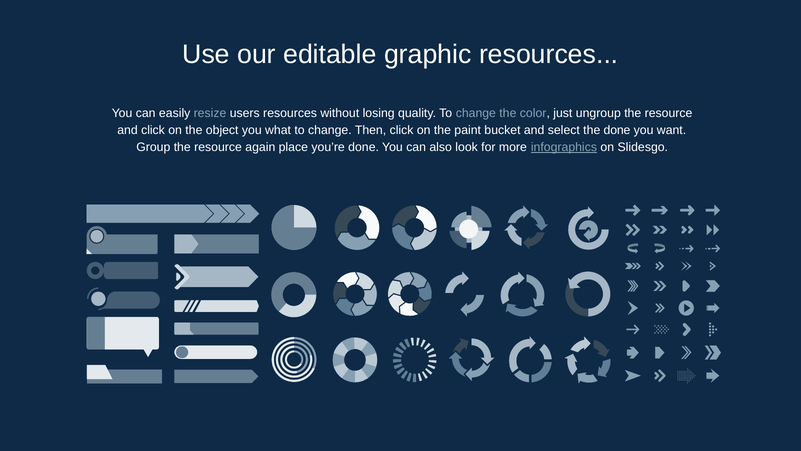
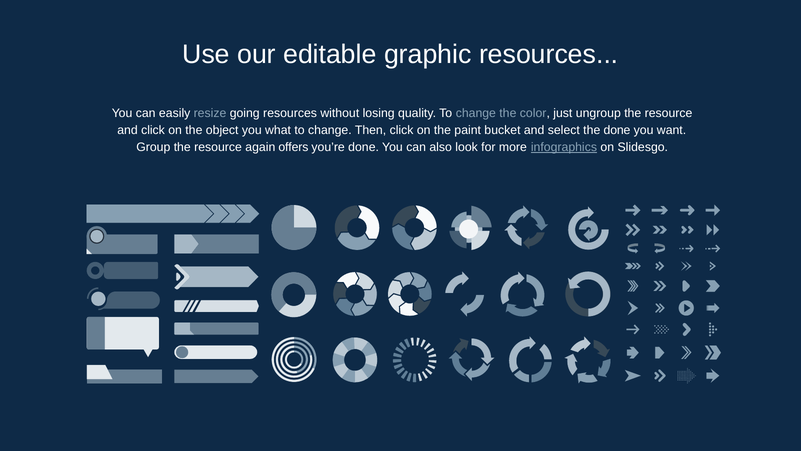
users: users -> going (245, 113)
place: place -> offers (293, 147)
